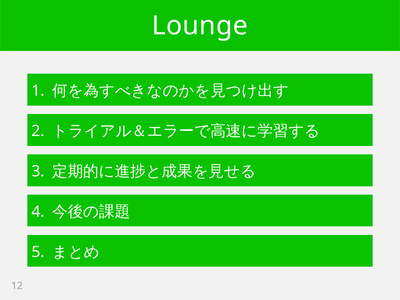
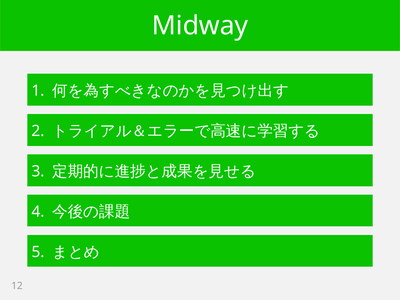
Lounge: Lounge -> Midway (200, 26)
